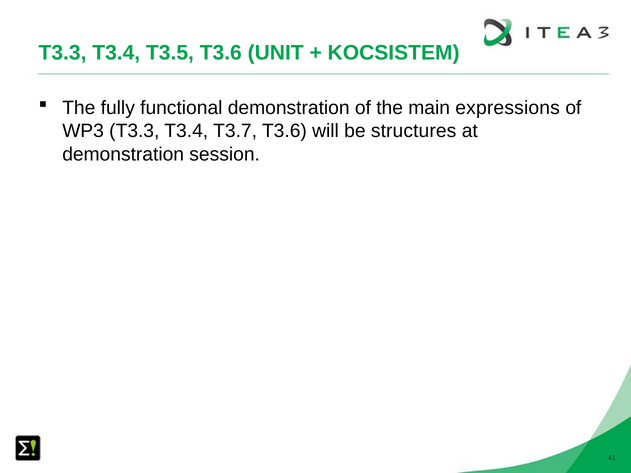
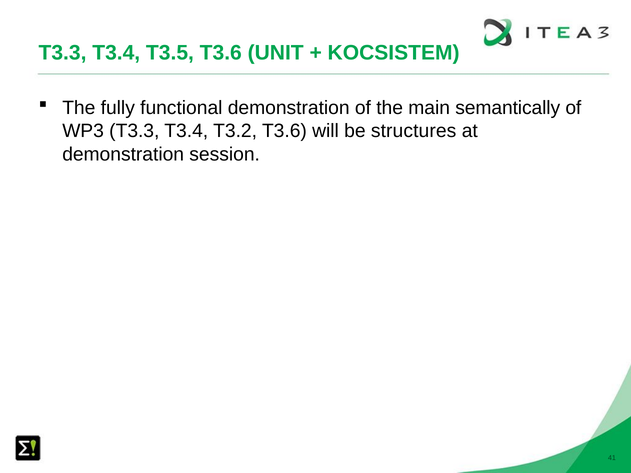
expressions: expressions -> semantically (508, 108)
T3.7: T3.7 -> T3.2 (235, 131)
